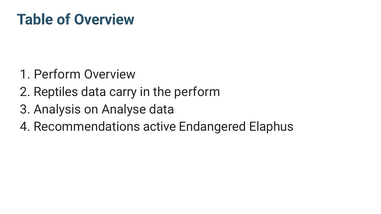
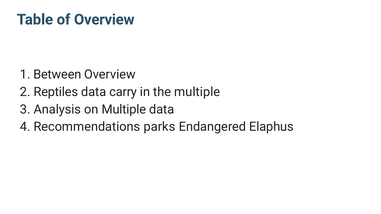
1 Perform: Perform -> Between (57, 74)
the perform: perform -> multiple (197, 92)
on Analyse: Analyse -> Multiple (124, 109)
active: active -> parks (159, 127)
